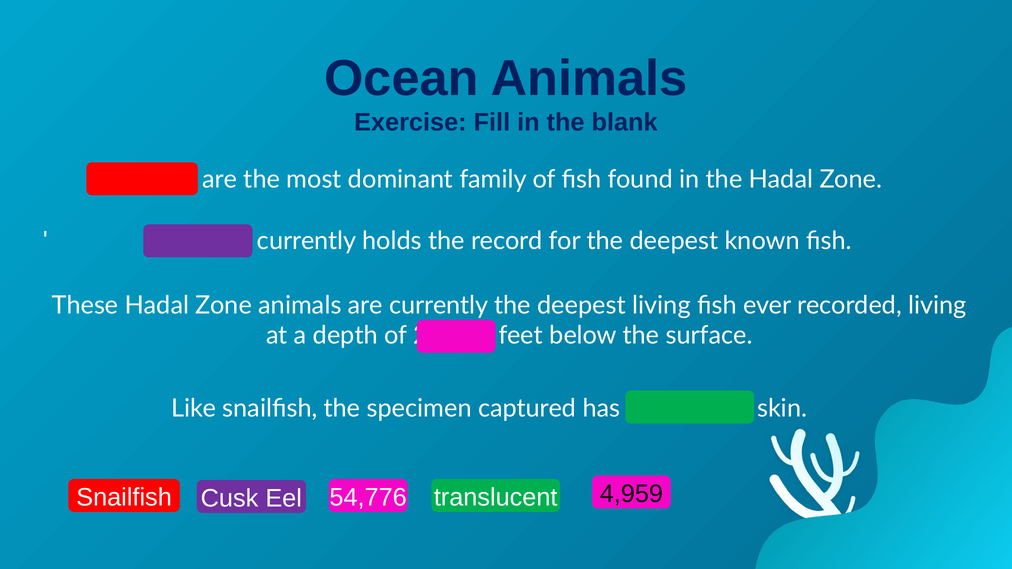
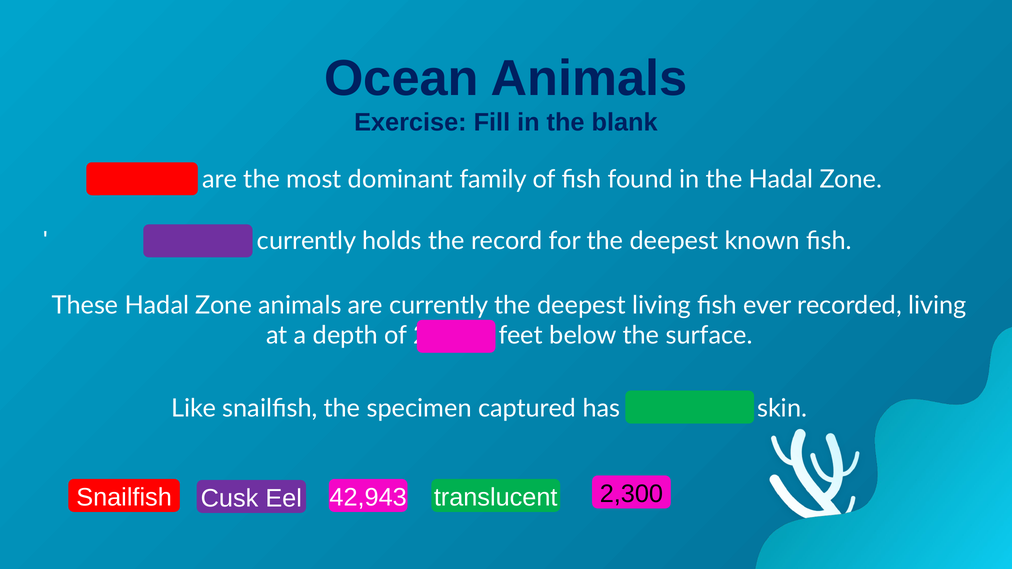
54,776: 54,776 -> 42,943 (368, 497)
4,959: 4,959 -> 2,300 (631, 494)
